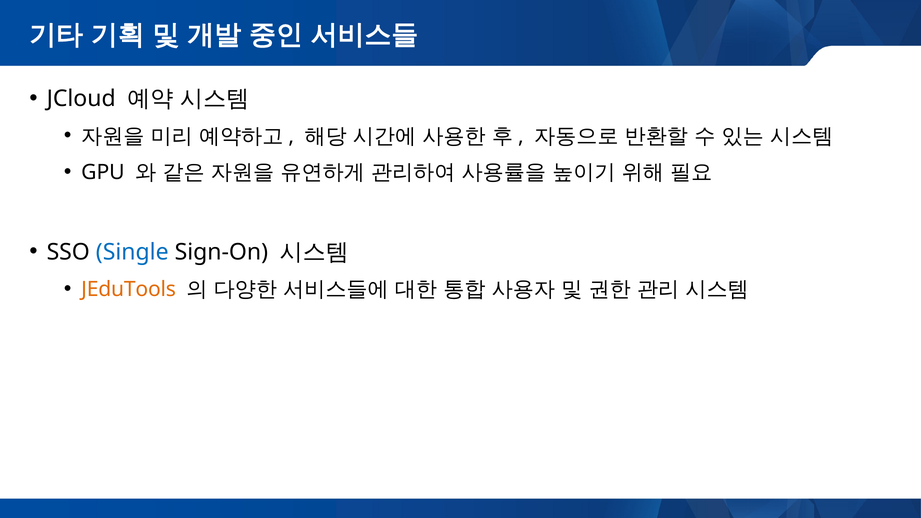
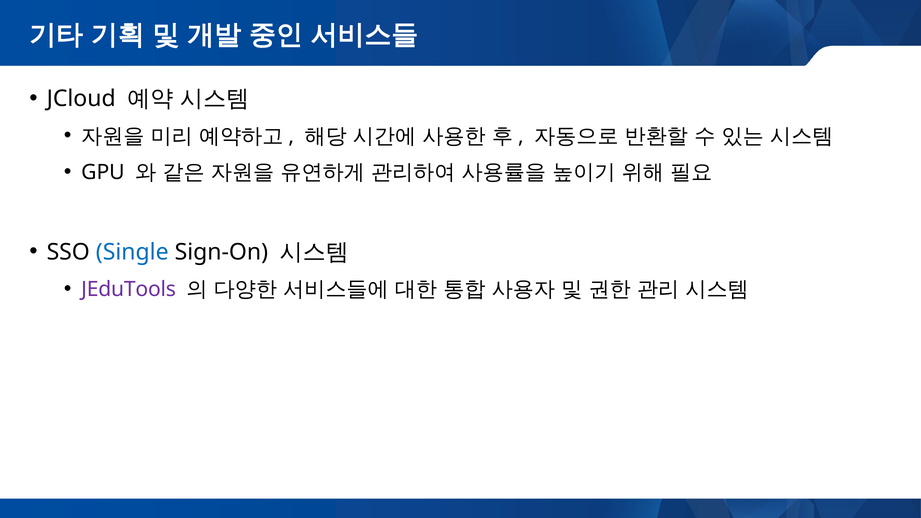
JEduTools colour: orange -> purple (129, 290)
